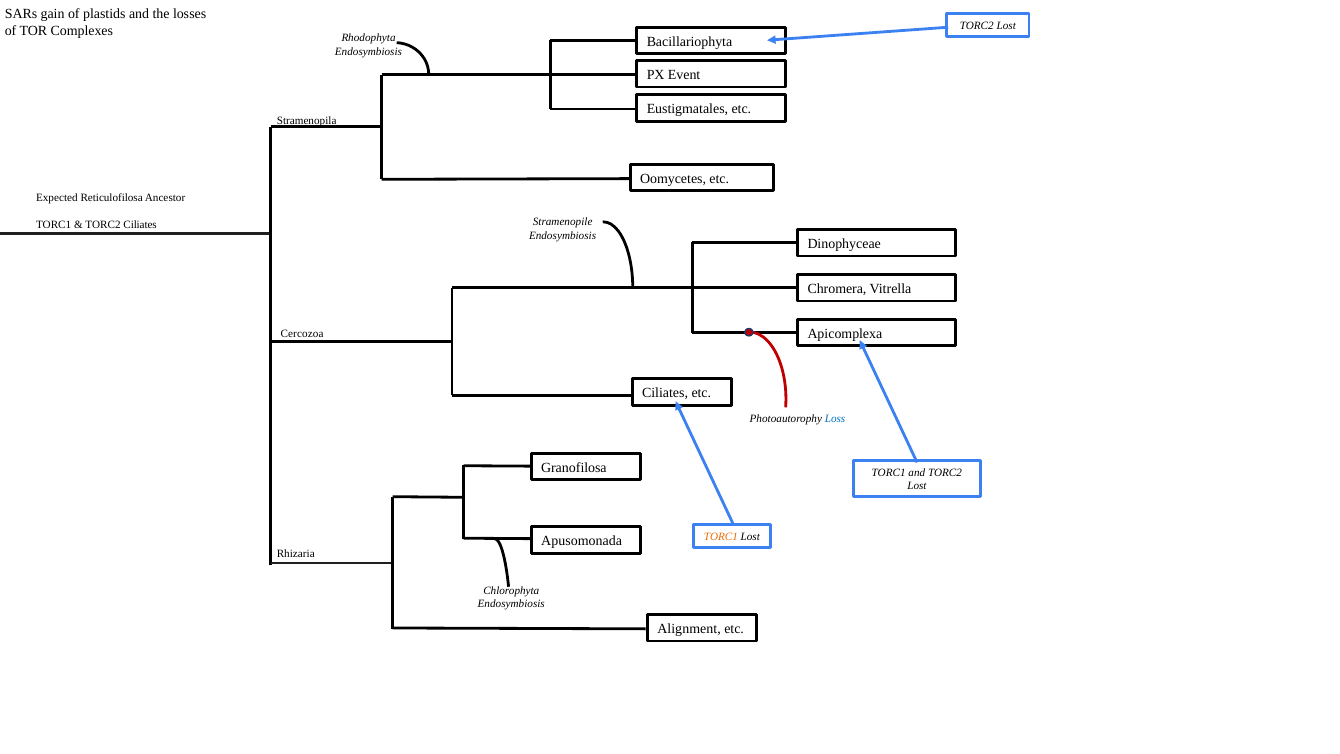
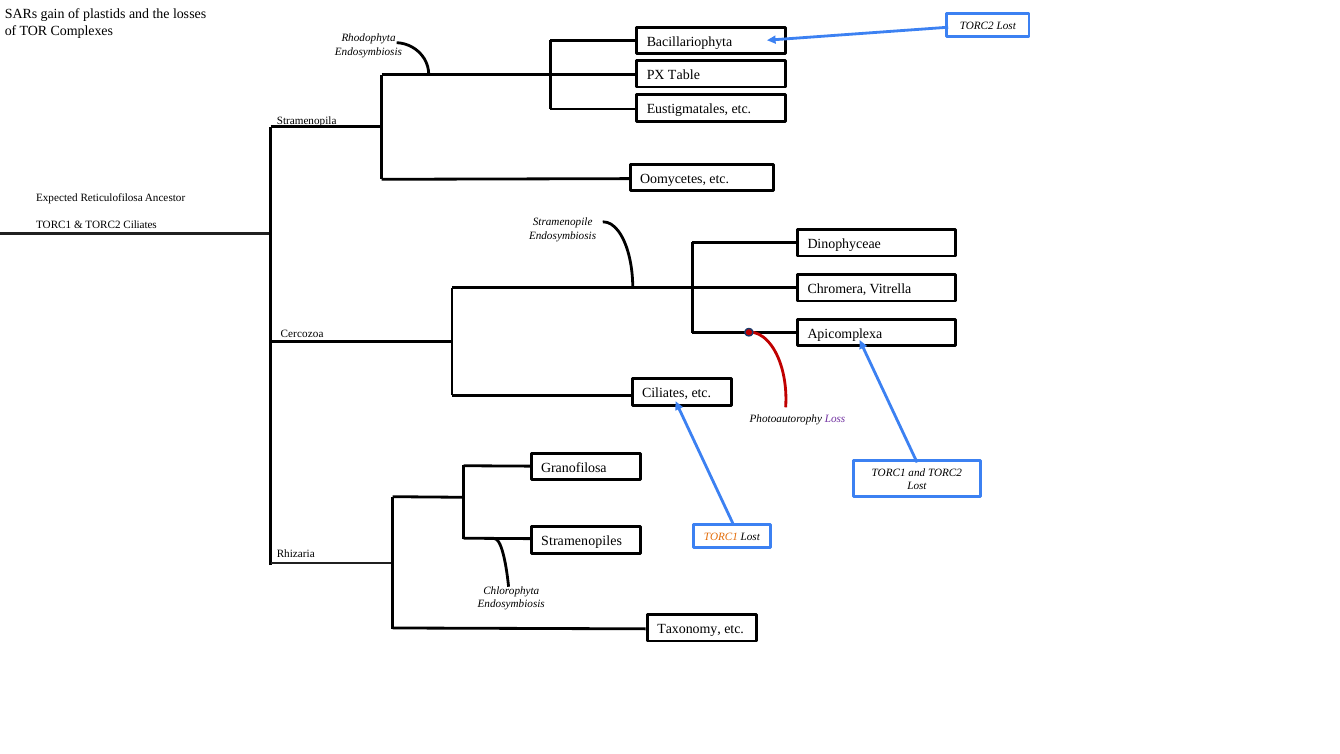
Event: Event -> Table (684, 75)
Loss colour: blue -> purple (835, 418)
Apusomonada: Apusomonada -> Stramenopiles (582, 541)
Alignment: Alignment -> Taxonomy (689, 628)
